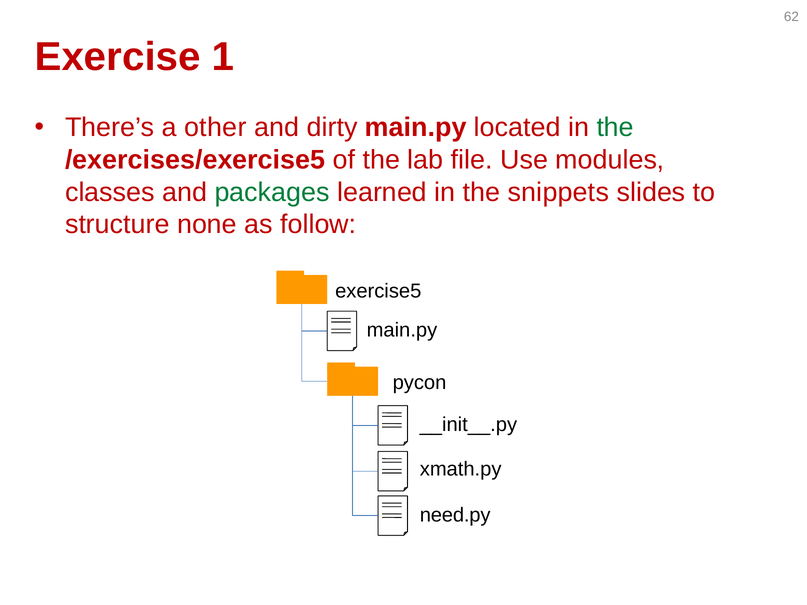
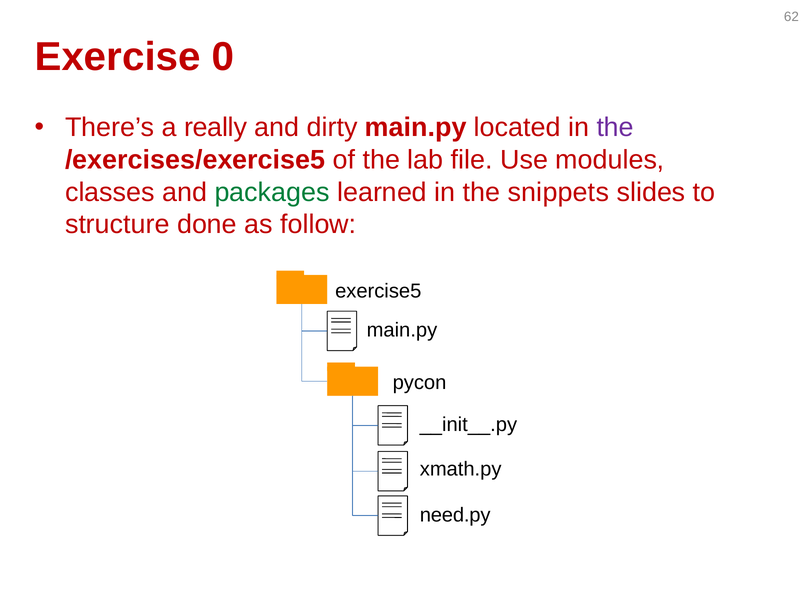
1: 1 -> 0 (223, 57)
other: other -> really (216, 128)
the colour: green -> purple (615, 128)
none: none -> done (207, 225)
